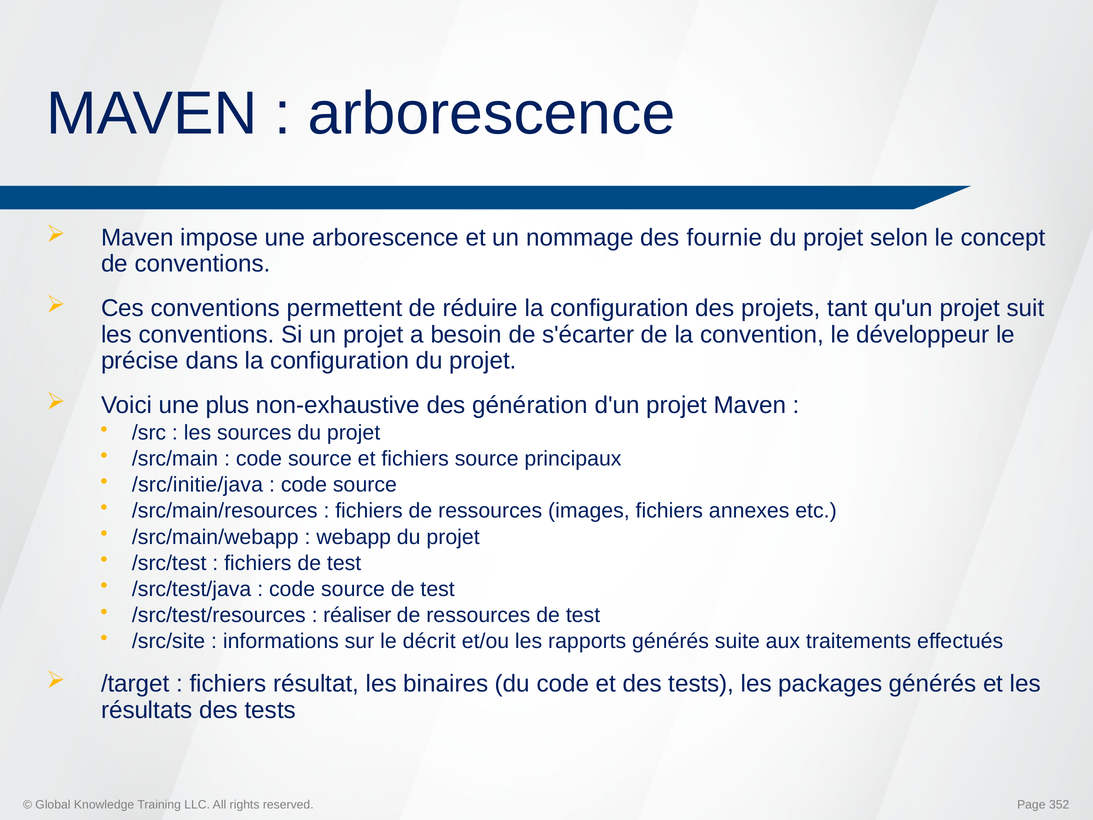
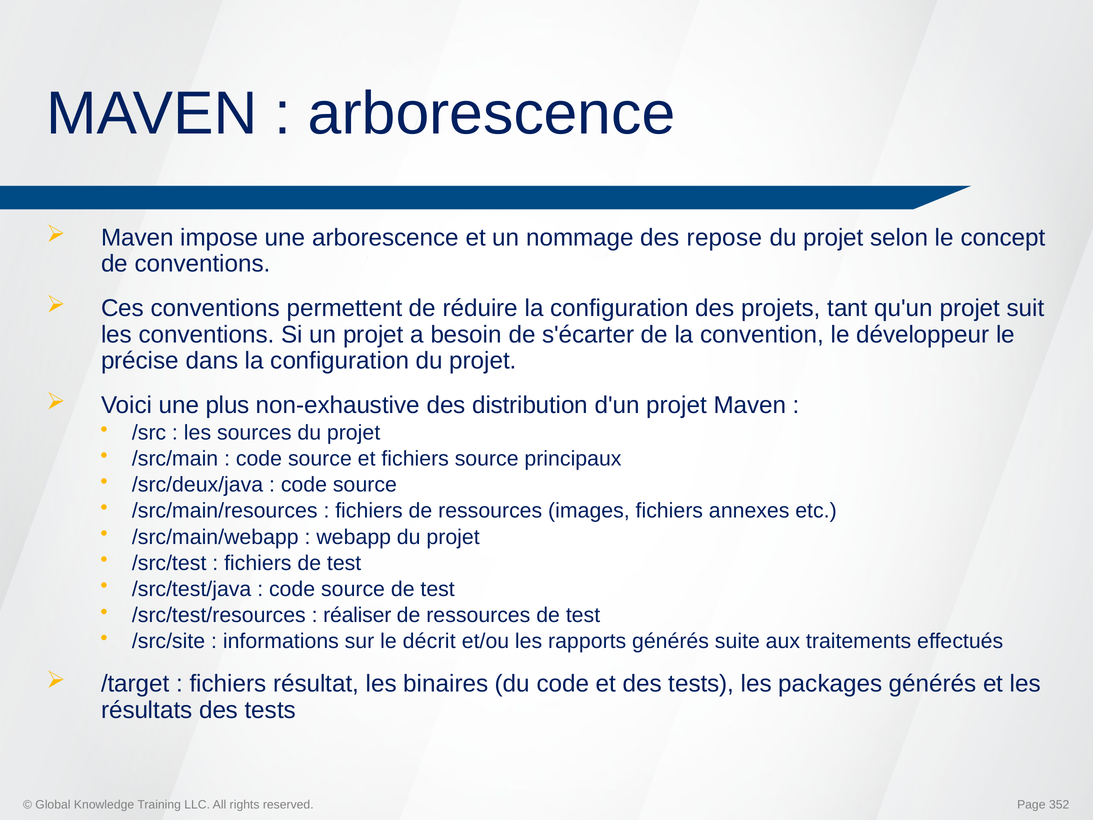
fournie: fournie -> repose (724, 238)
génération: génération -> distribution (530, 405)
/src/initie/java: /src/initie/java -> /src/deux/java (198, 485)
